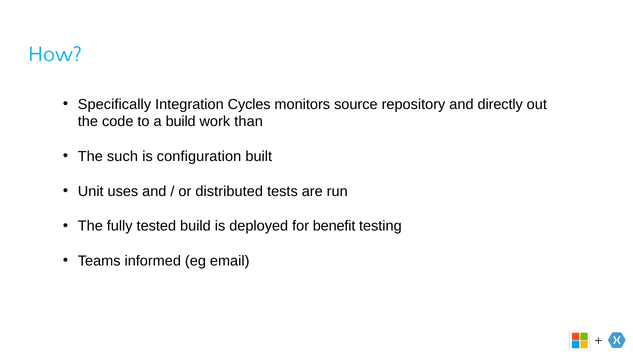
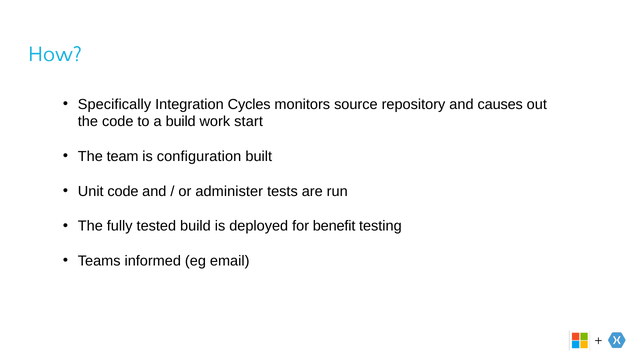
directly: directly -> causes (500, 104)
than: than -> start (249, 122)
such: such -> team (123, 156)
Unit uses: uses -> code (123, 191)
distributed: distributed -> administer (229, 191)
